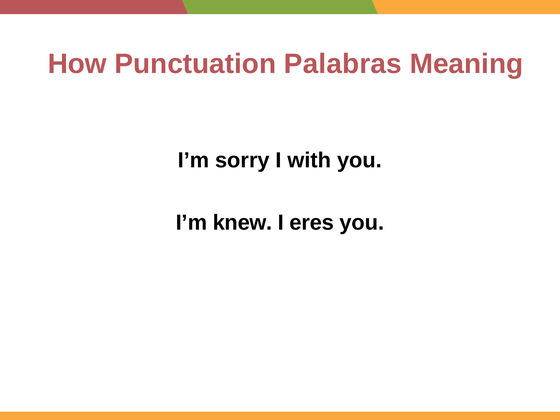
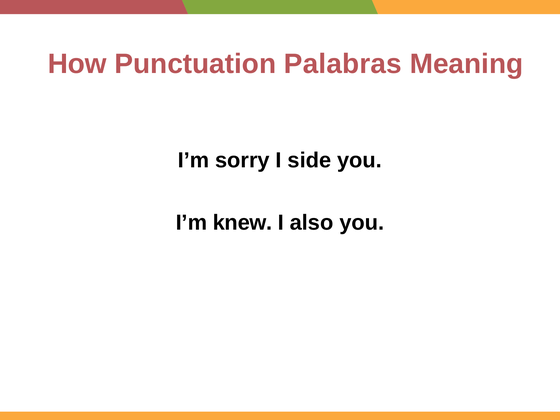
with: with -> side (309, 160)
eres: eres -> also (312, 223)
